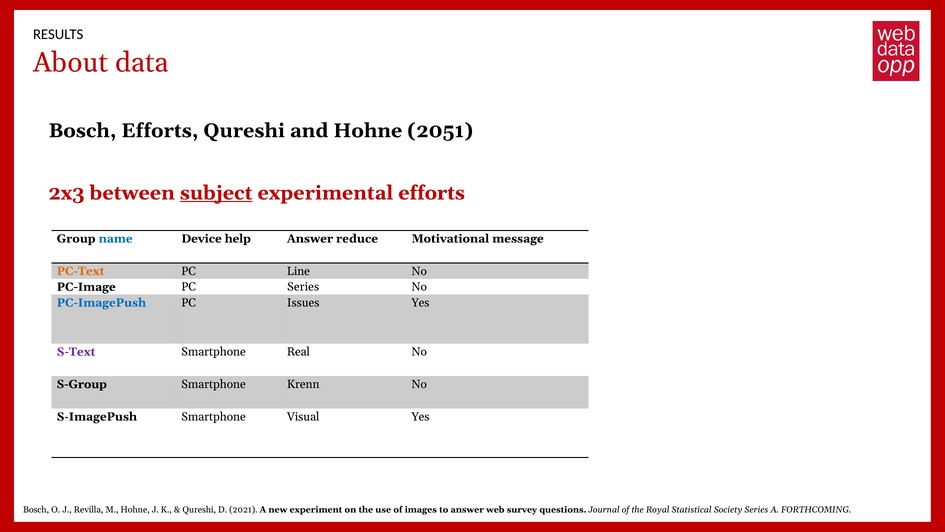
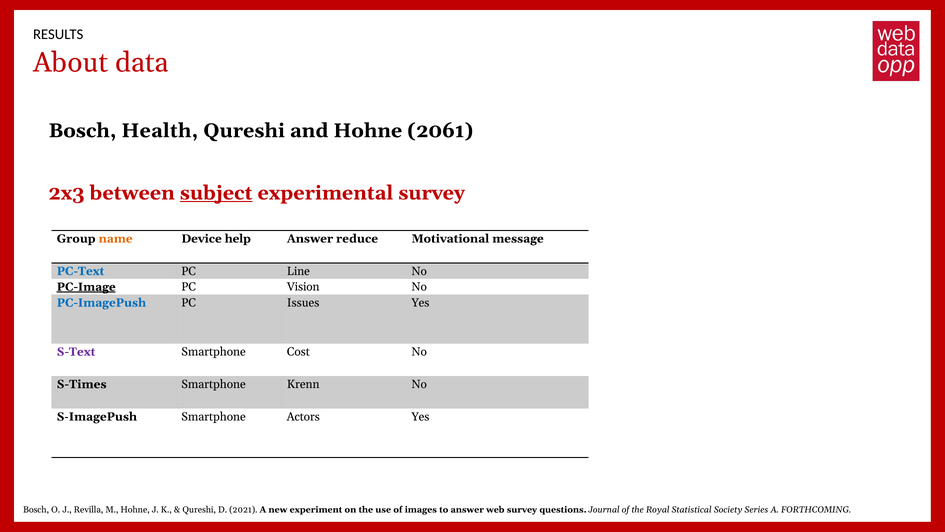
Bosch Efforts: Efforts -> Health (160, 131)
2051: 2051 -> 2061 (440, 131)
experimental efforts: efforts -> survey (432, 193)
name colour: blue -> orange (116, 238)
PC-Text colour: orange -> blue (81, 271)
PC-Image underline: none -> present (86, 287)
PC Series: Series -> Vision (303, 287)
Real: Real -> Cost (298, 352)
S-Group: S-Group -> S-Times (82, 384)
Visual: Visual -> Actors (303, 416)
